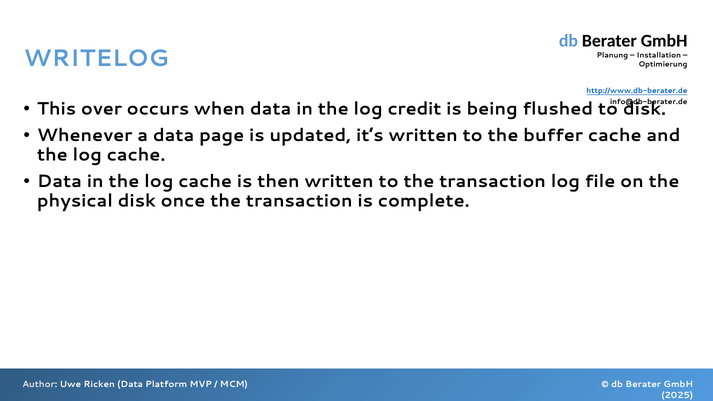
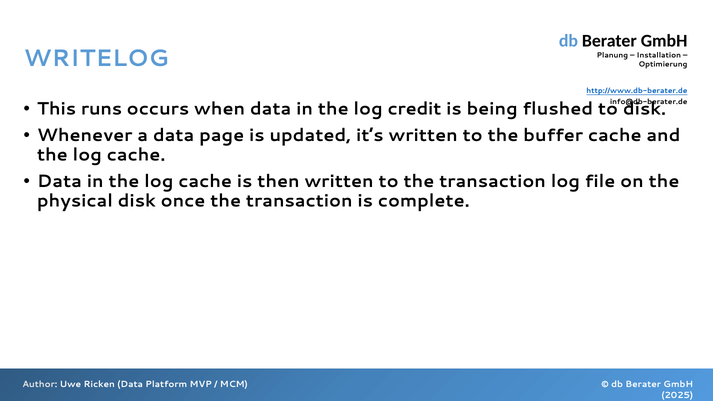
over: over -> runs (102, 109)
